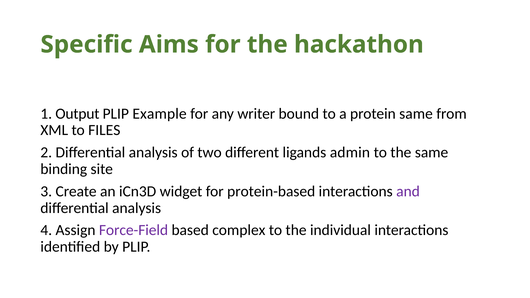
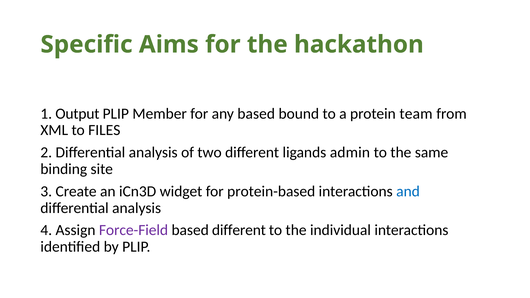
Example: Example -> Member (160, 114)
any writer: writer -> based (256, 114)
protein same: same -> team (416, 114)
and colour: purple -> blue (408, 191)
based complex: complex -> different (239, 230)
